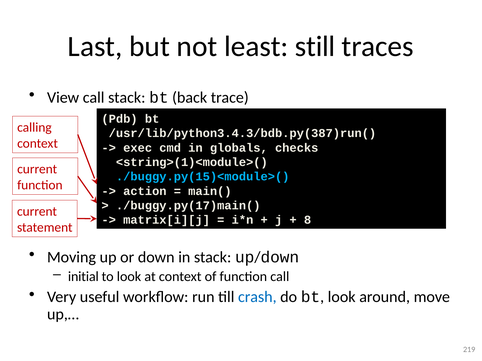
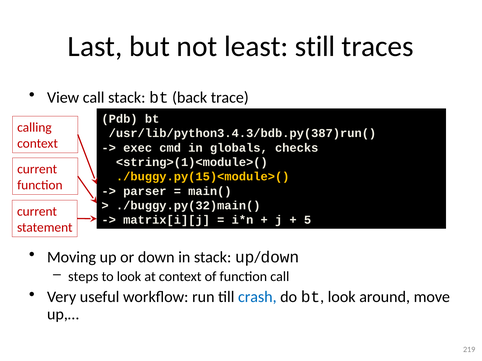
./buggy.py(15)<module>( colour: light blue -> yellow (203, 177)
action: action -> parser (145, 191)
./buggy.py(17)main(: ./buggy.py(17)main( -> ./buggy.py(32)main( (188, 206)
8: 8 -> 5 (308, 220)
initial: initial -> steps (83, 277)
